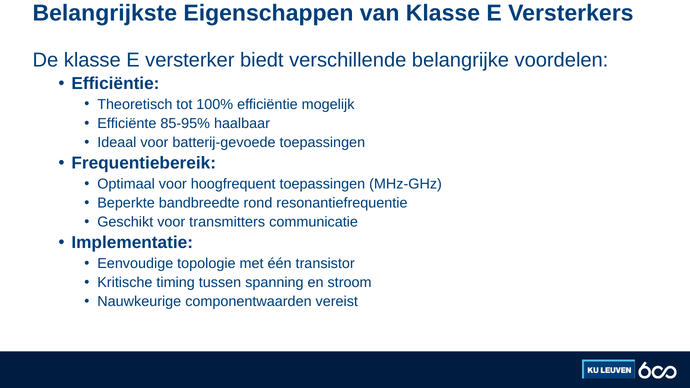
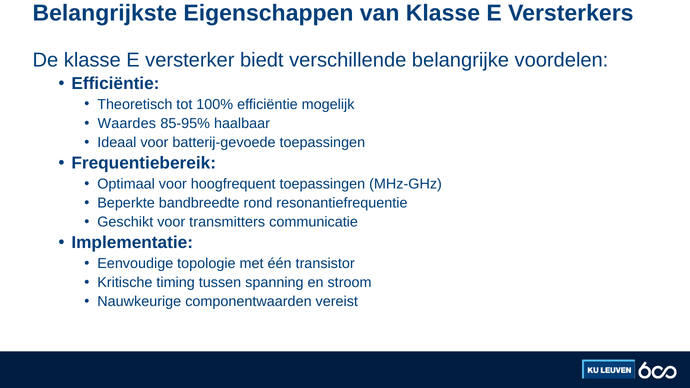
Efficiënte: Efficiënte -> Waardes (127, 123)
